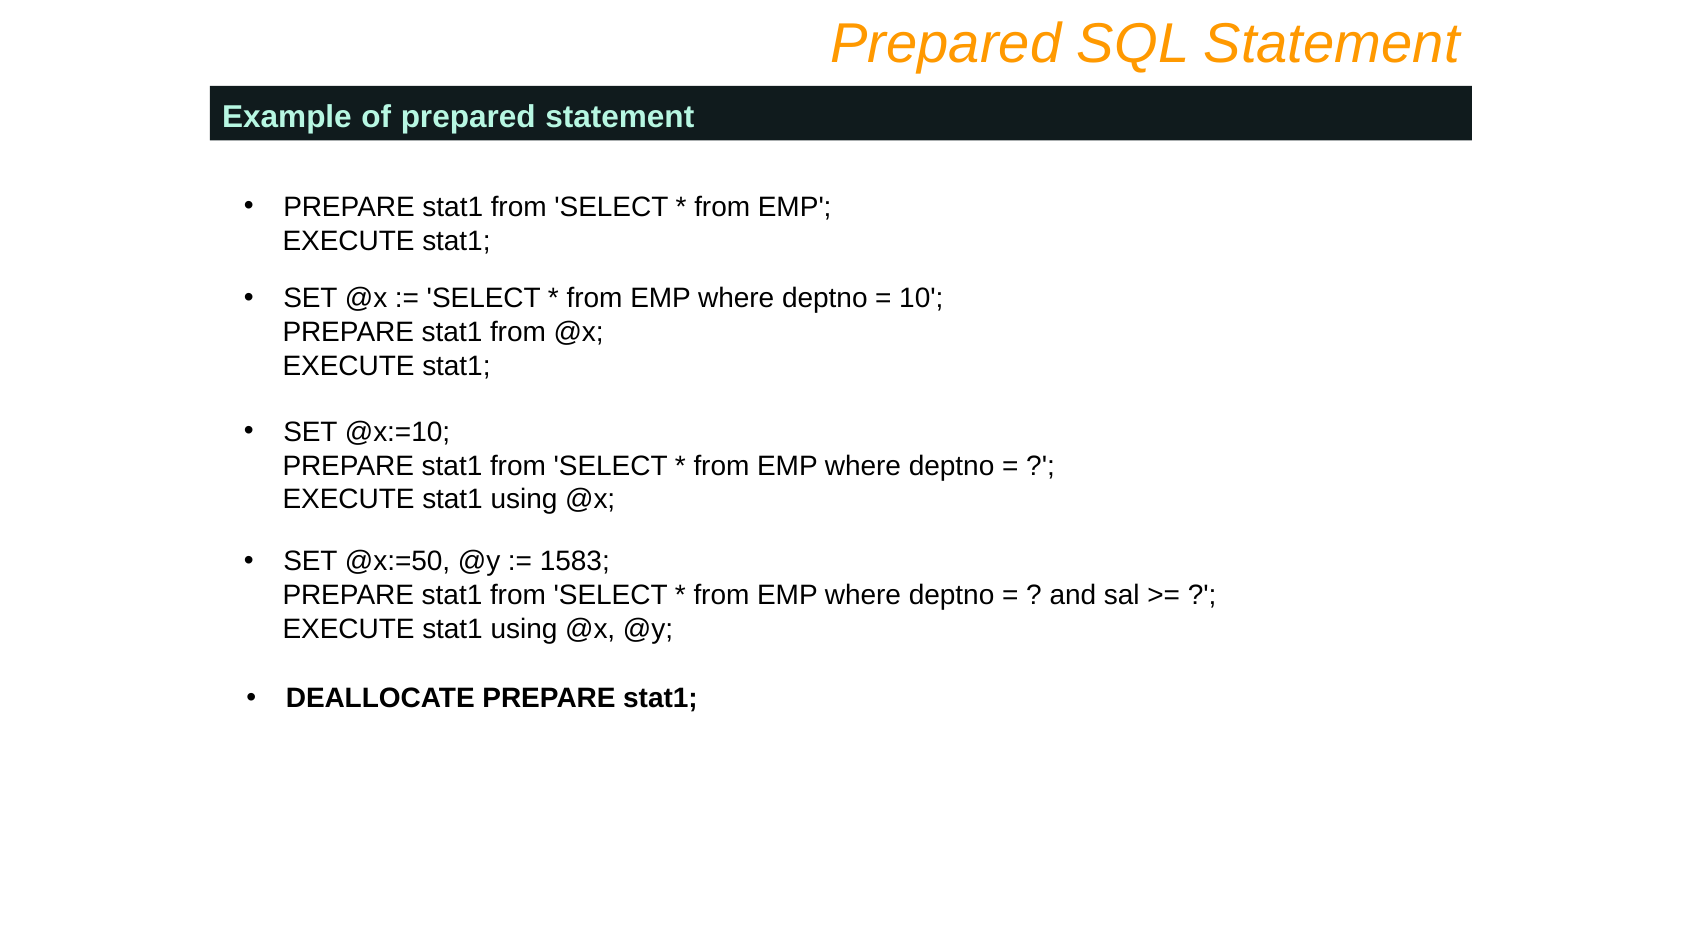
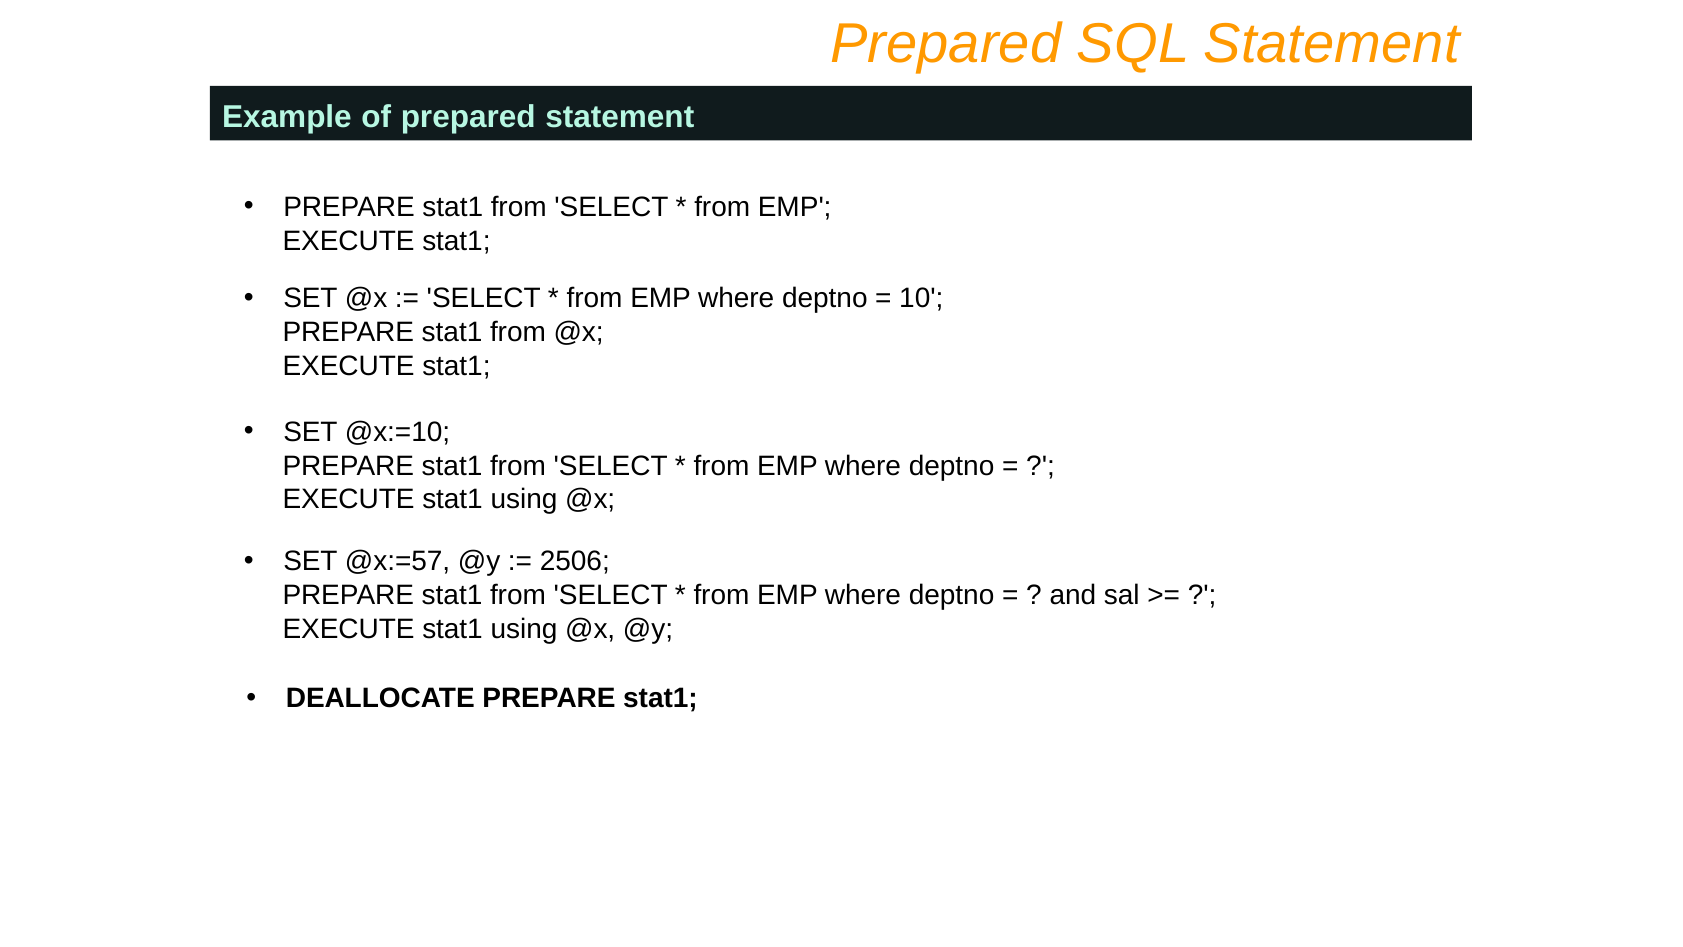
@x:=50: @x:=50 -> @x:=57 (398, 561)
1583: 1583 -> 2506 (575, 561)
